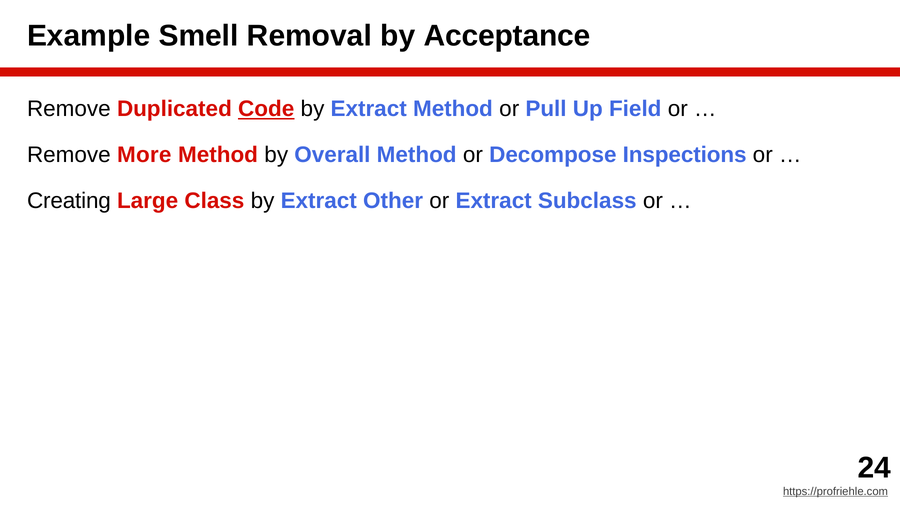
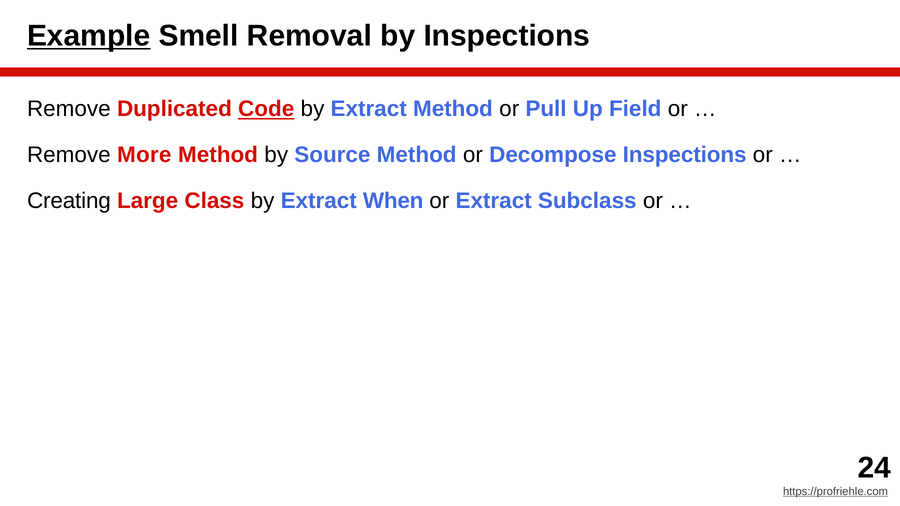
Example underline: none -> present (89, 36)
by Acceptance: Acceptance -> Inspections (507, 36)
Overall: Overall -> Source (332, 155)
Other: Other -> When (393, 201)
